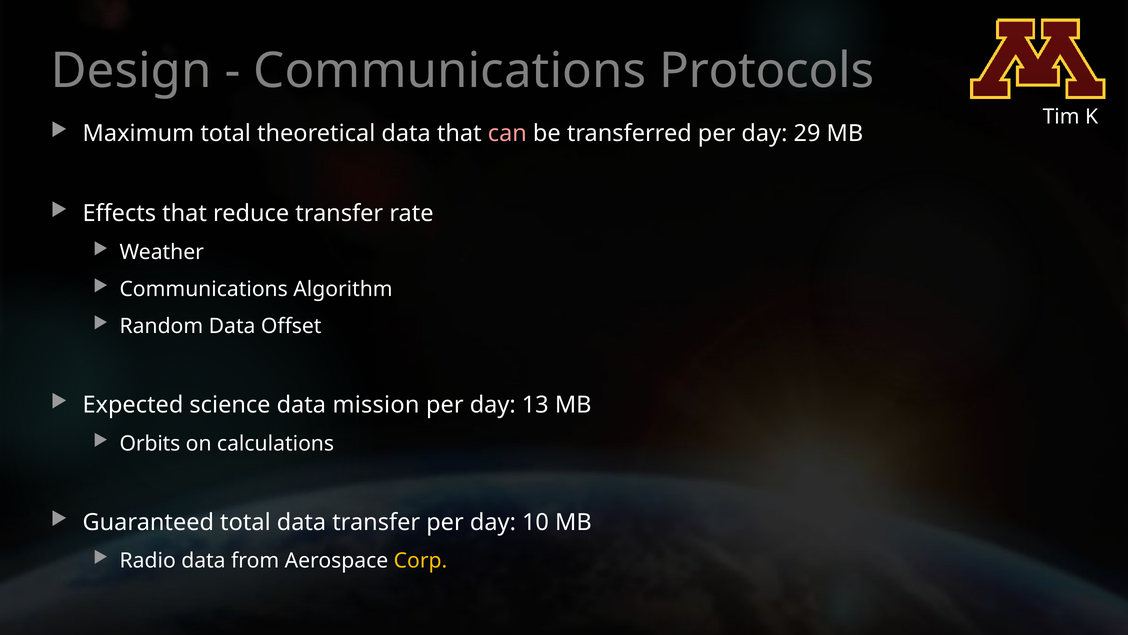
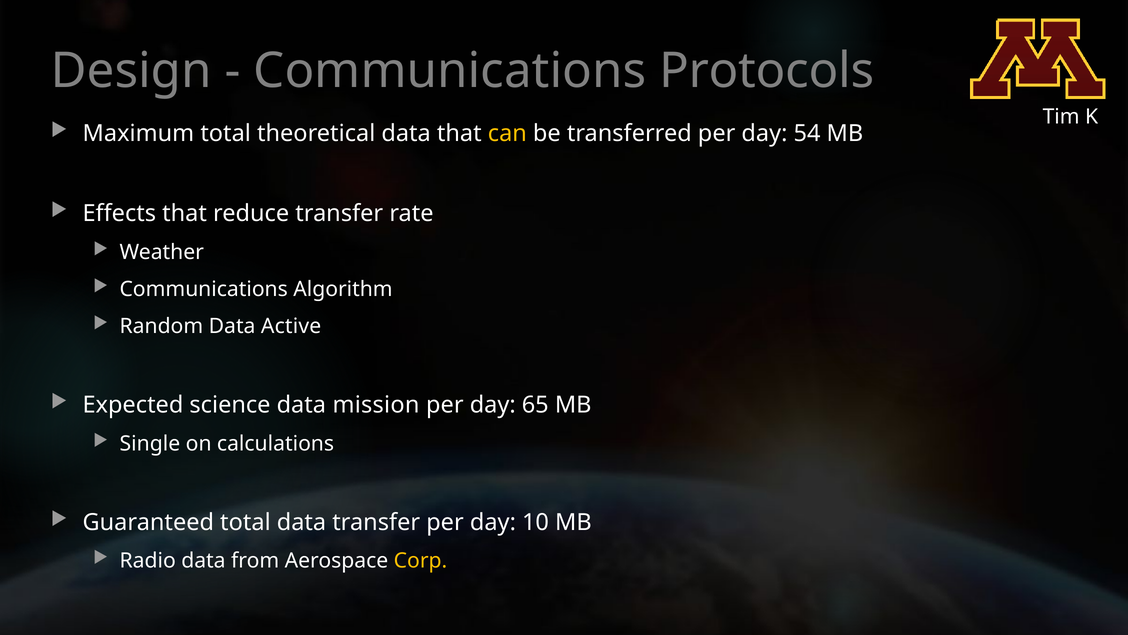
can colour: pink -> yellow (507, 134)
29: 29 -> 54 (807, 134)
Offset: Offset -> Active (291, 326)
13: 13 -> 65 (535, 405)
Orbits: Orbits -> Single (150, 443)
